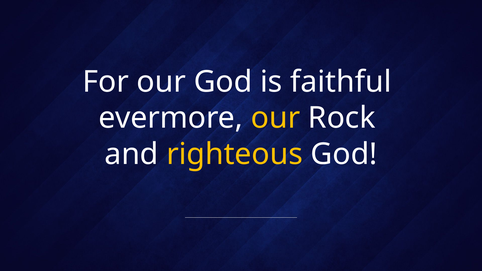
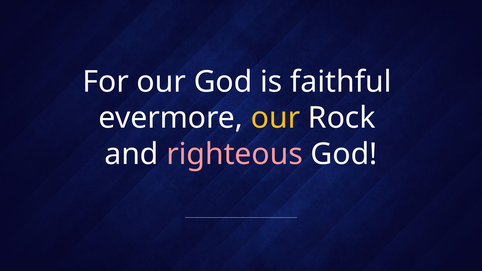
righteous colour: yellow -> pink (235, 154)
